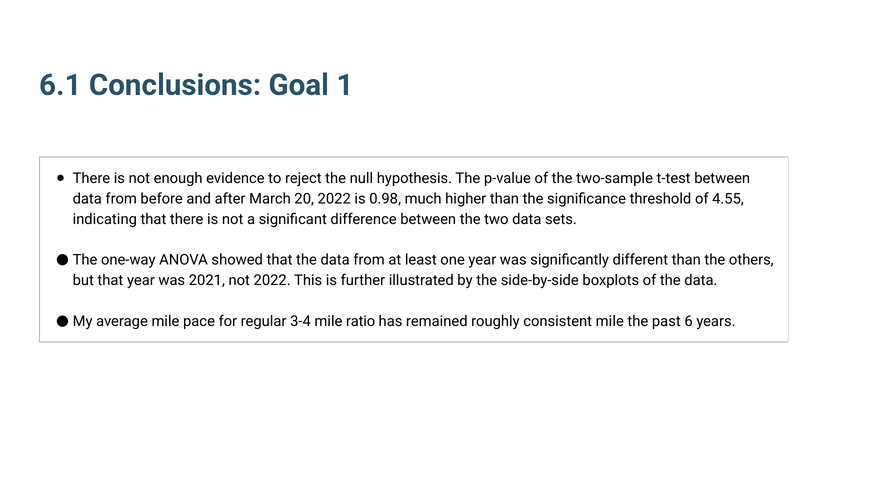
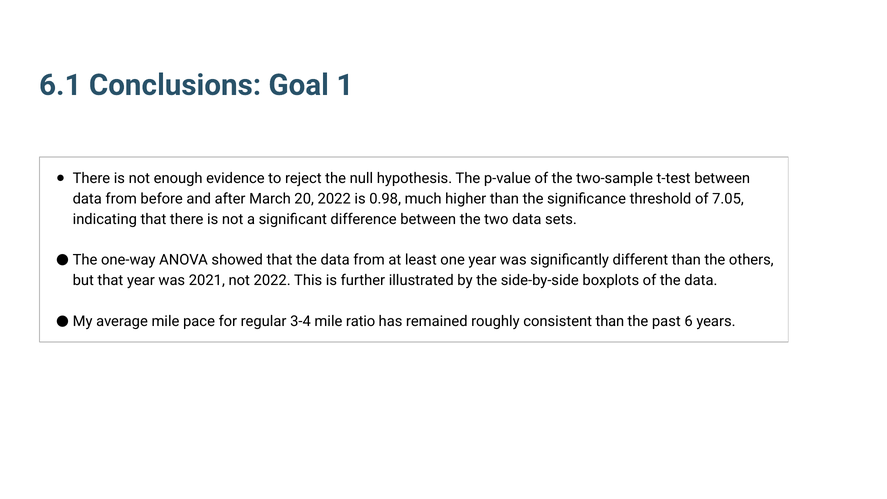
4.55: 4.55 -> 7.05 (728, 199)
consistent mile: mile -> than (610, 321)
